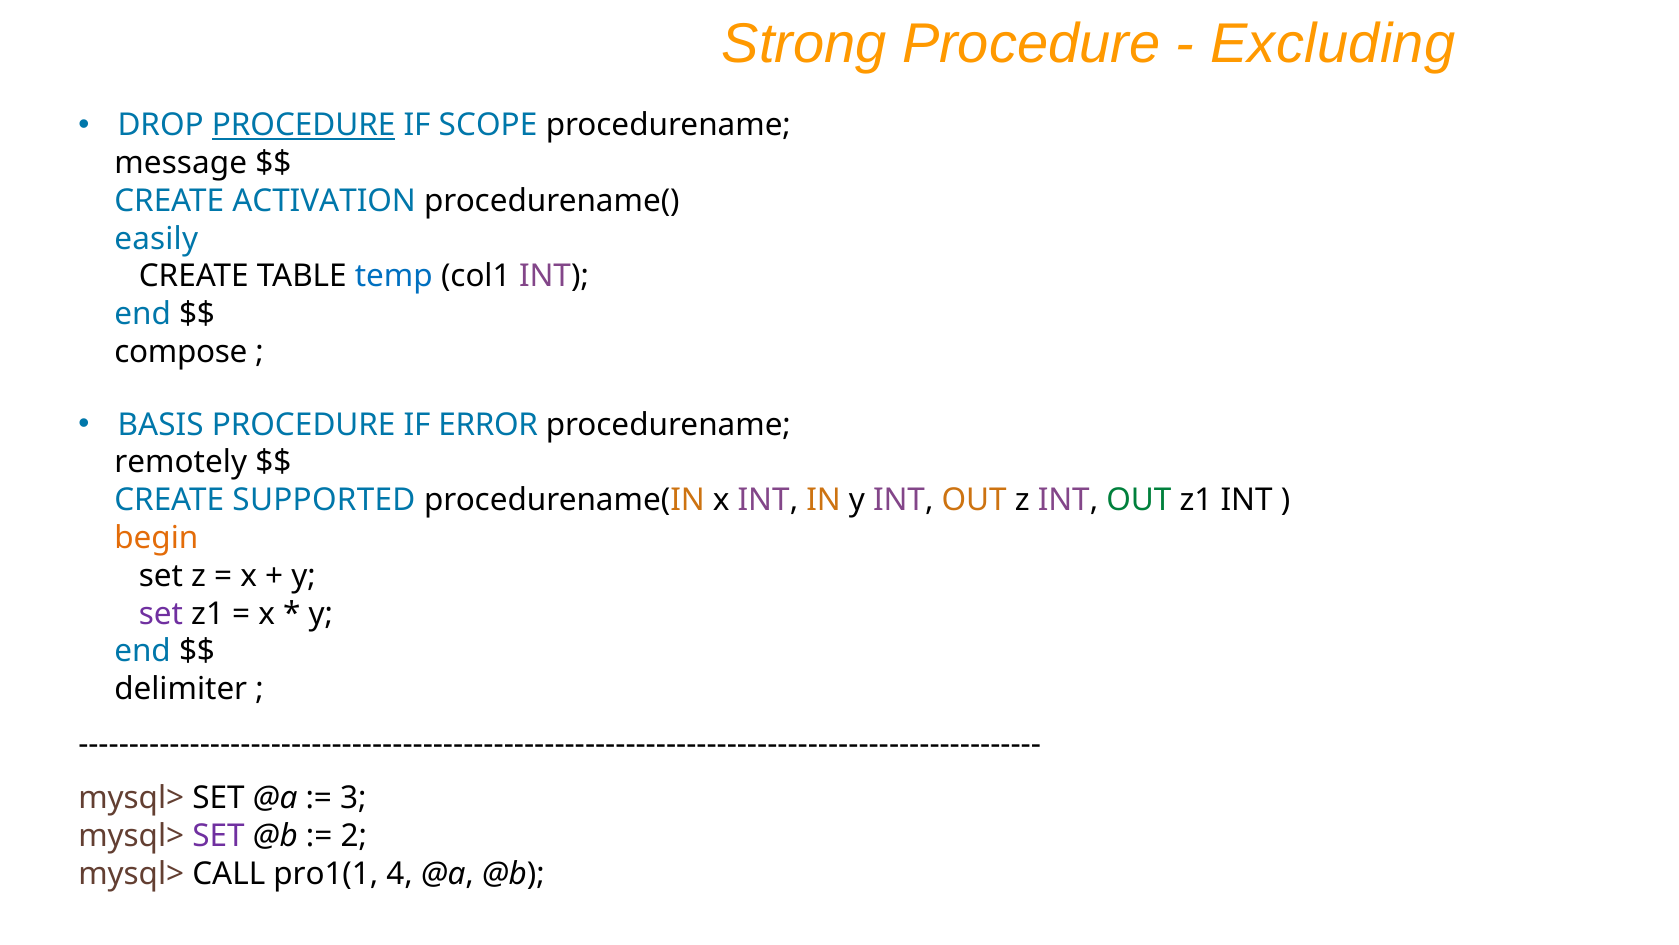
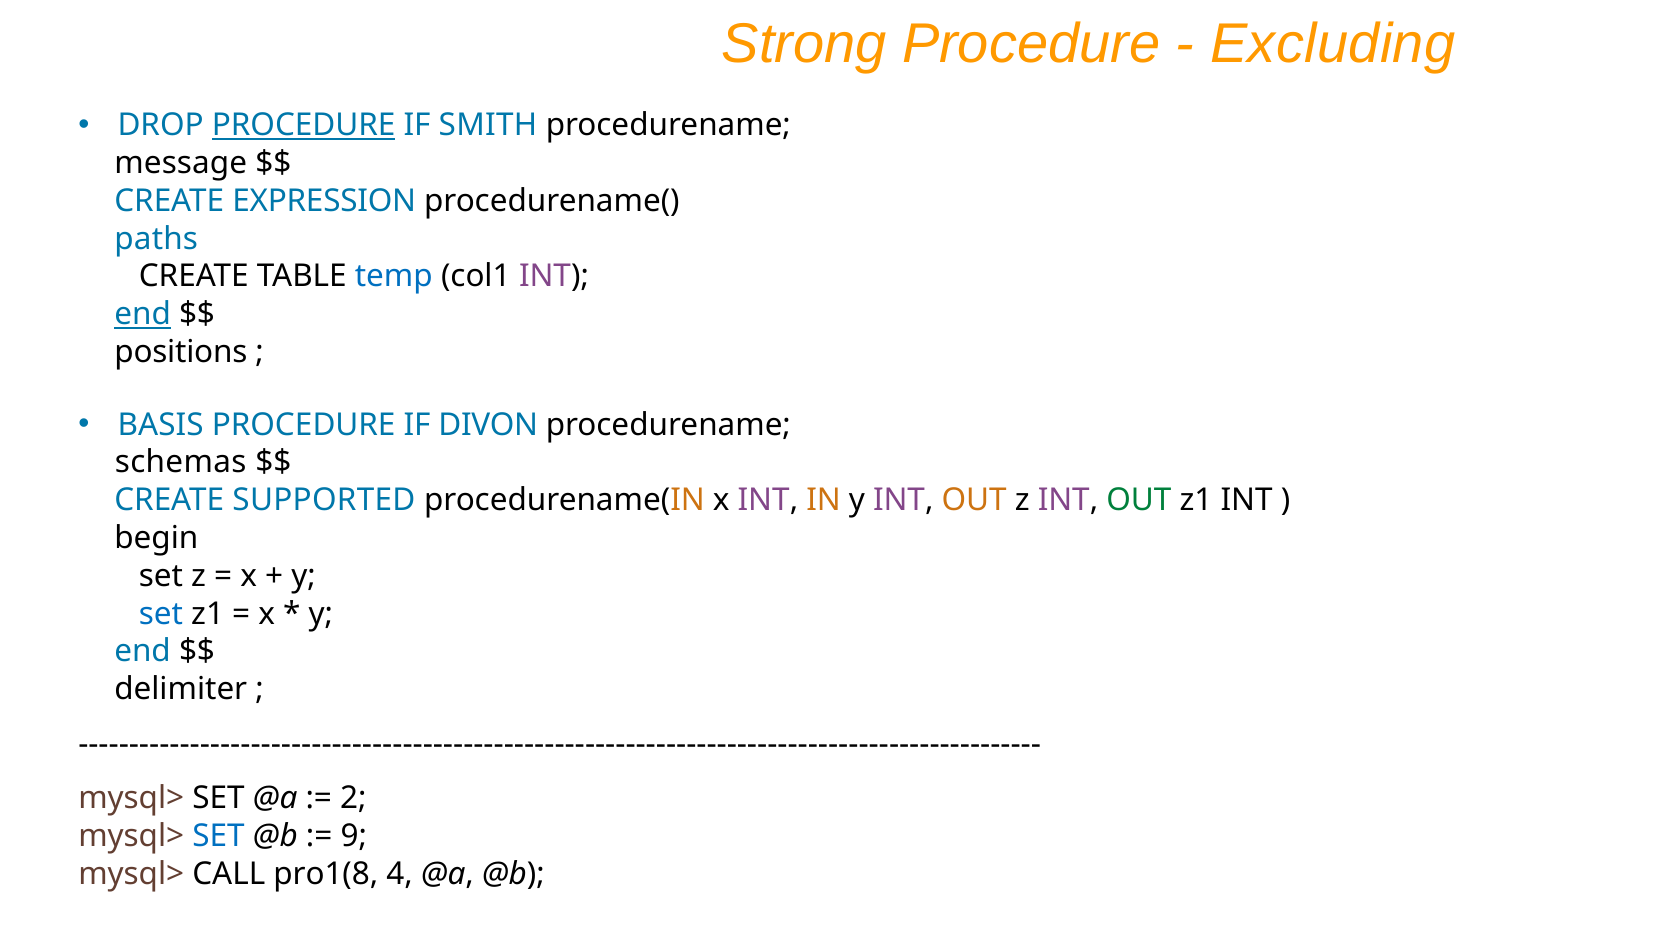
SCOPE: SCOPE -> SMITH (488, 125)
ACTIVATION: ACTIVATION -> EXPRESSION (324, 201)
easily: easily -> paths (156, 239)
end underline: none -> present (143, 314)
compose: compose -> positions (181, 352)
ERROR: ERROR -> DIVON (488, 424)
remotely: remotely -> schemas (181, 462)
begin colour: orange -> black (156, 538)
set colour: purple -> blue (161, 613)
3: 3 -> 2 (353, 798)
SET colour: purple -> blue (219, 836)
2: 2 -> 9 (354, 836)
pro1(1: pro1(1 -> pro1(8 (326, 874)
